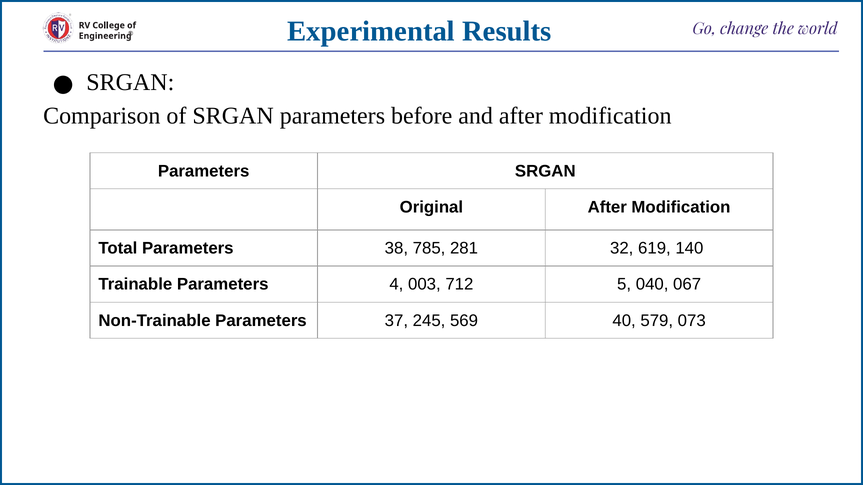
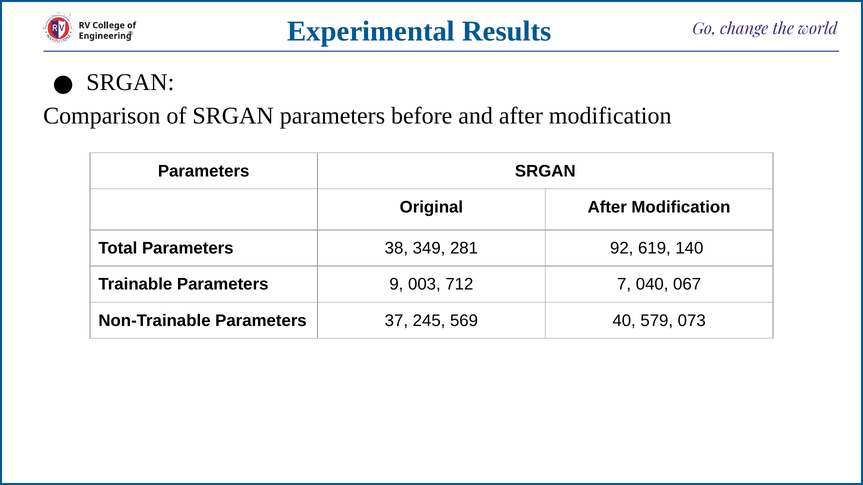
785: 785 -> 349 (429, 249)
32: 32 -> 92 (622, 249)
4: 4 -> 9 (396, 285)
5: 5 -> 7 (624, 285)
